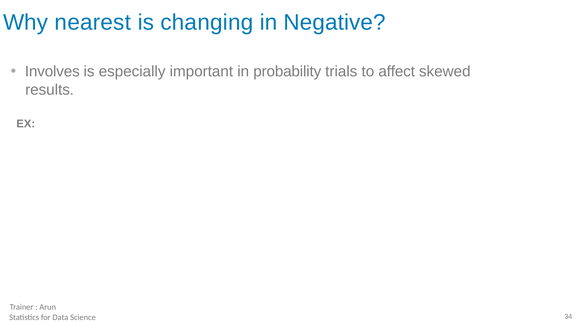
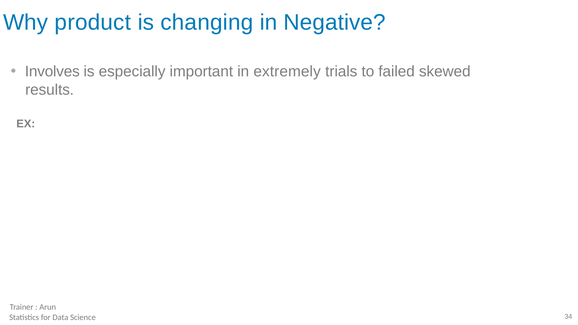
nearest: nearest -> product (93, 22)
probability: probability -> extremely (287, 72)
affect: affect -> failed (397, 72)
